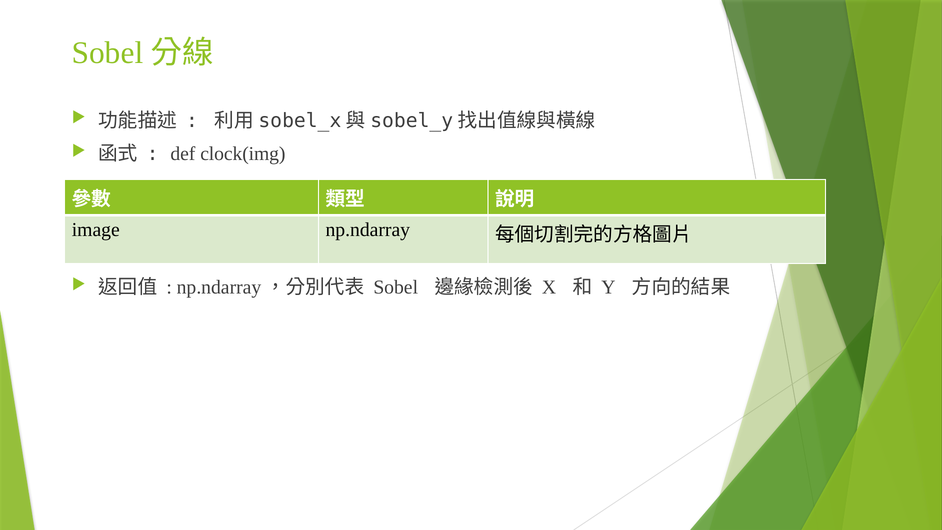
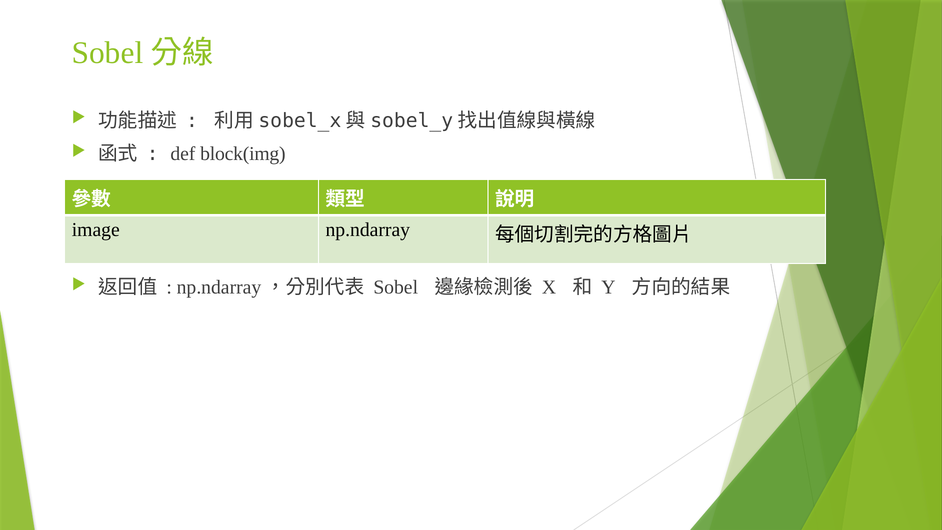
clock(img: clock(img -> block(img (243, 154)
